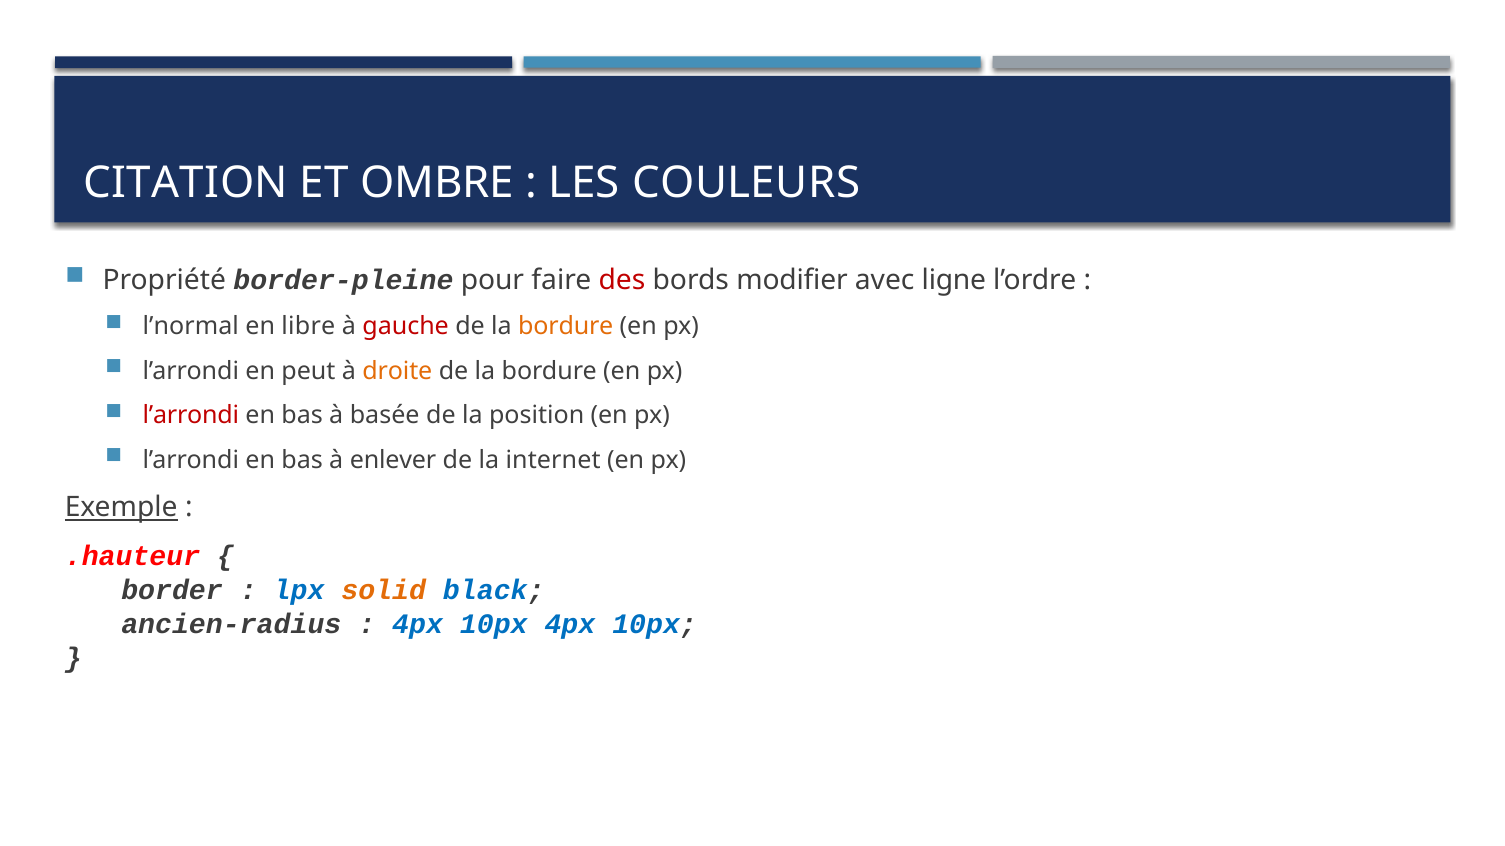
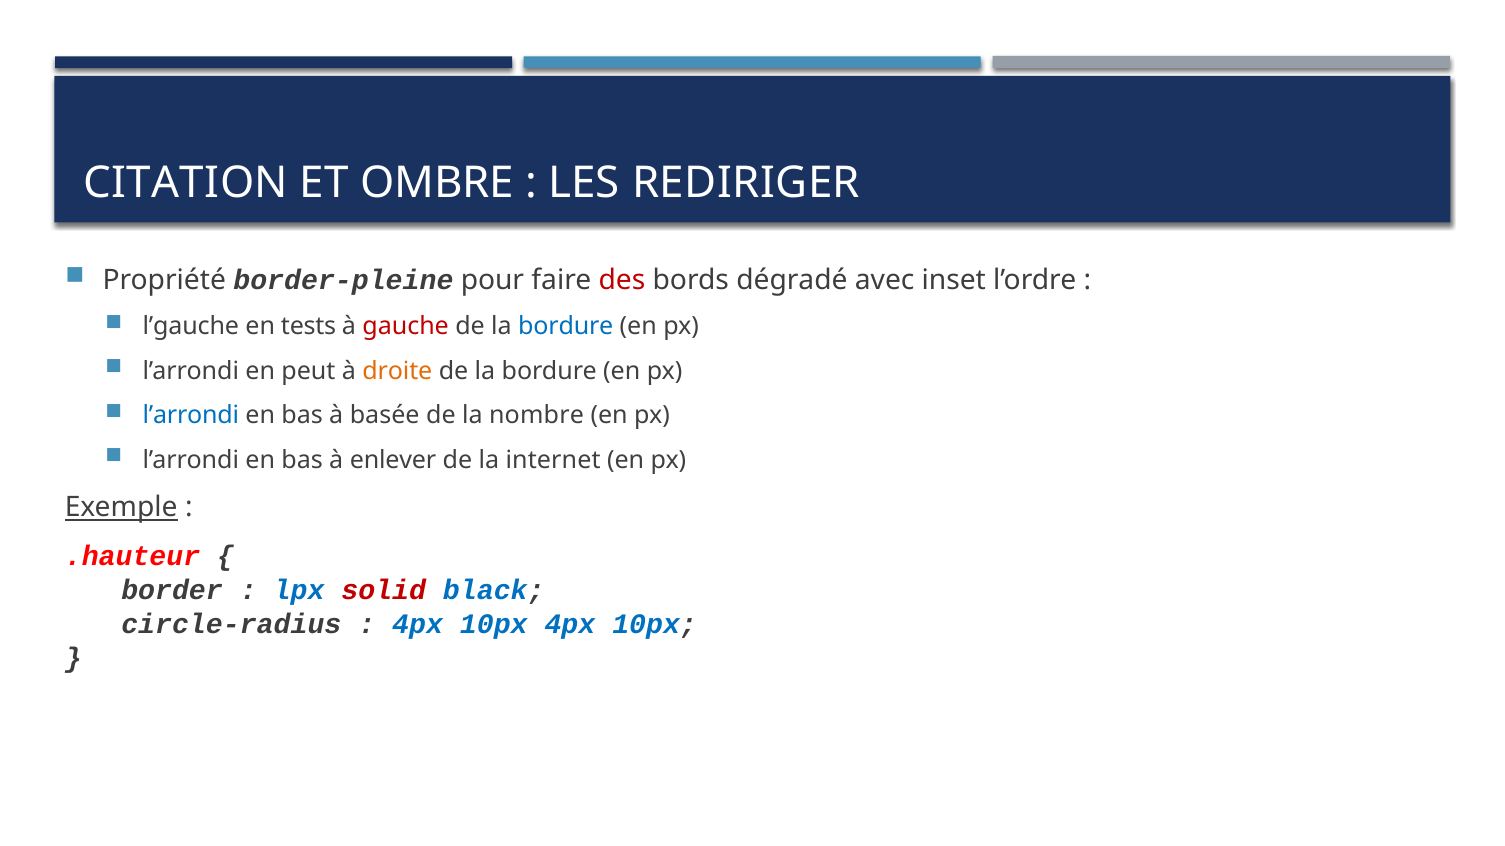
COULEURS: COULEURS -> REDIRIGER (746, 183)
modifier: modifier -> dégradé (792, 281)
ligne: ligne -> inset (954, 281)
l’normal: l’normal -> l’gauche (191, 327)
libre: libre -> tests (309, 327)
bordure colour: orange -> blue (566, 327)
l’arrondi colour: red -> blue (191, 416)
position: position -> nombre (537, 416)
solid colour: orange -> red (384, 590)
ancien-radius: ancien-radius -> circle-radius (231, 624)
